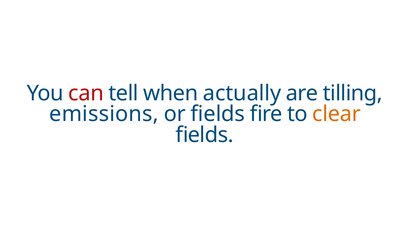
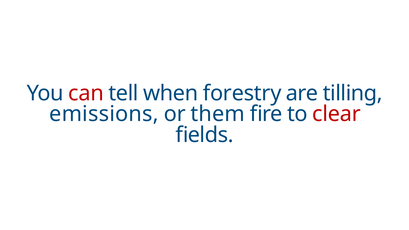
actually: actually -> forestry (242, 93)
or fields: fields -> them (218, 114)
clear colour: orange -> red (337, 114)
